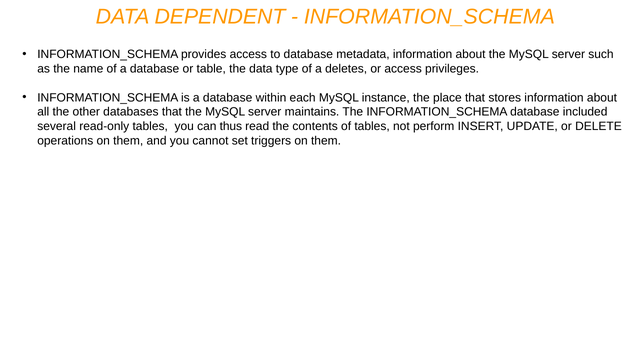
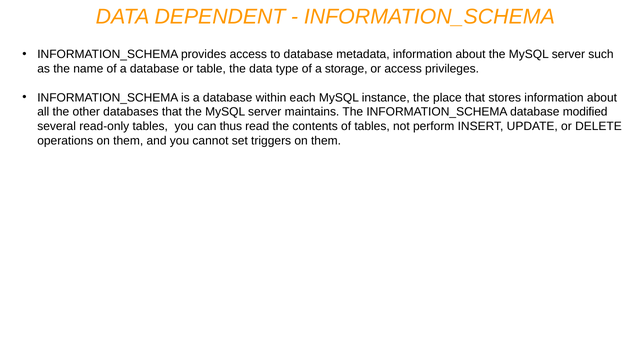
deletes: deletes -> storage (346, 69)
included: included -> modified (585, 112)
